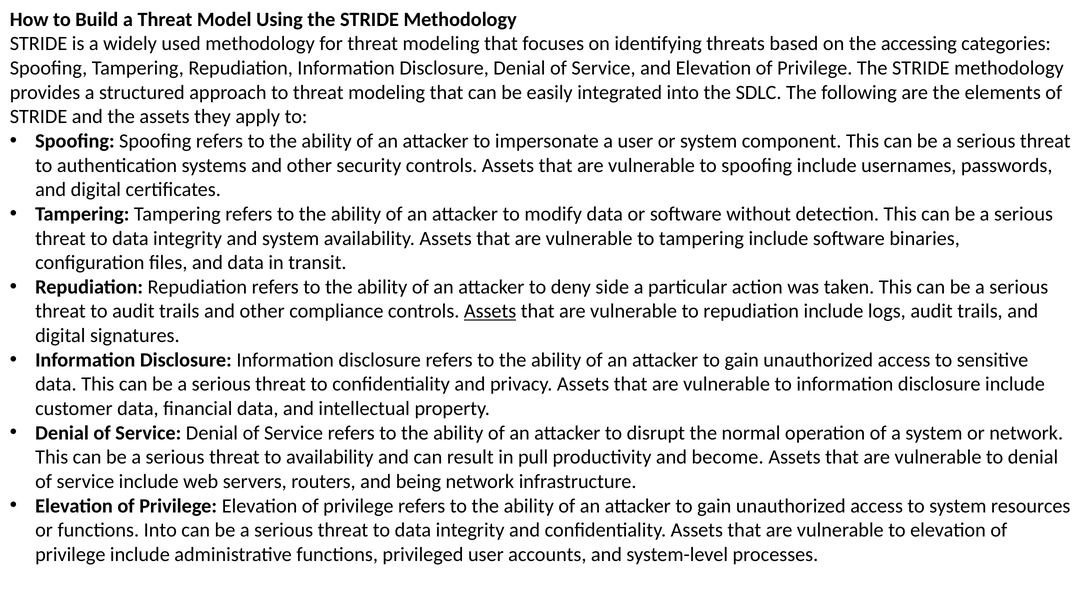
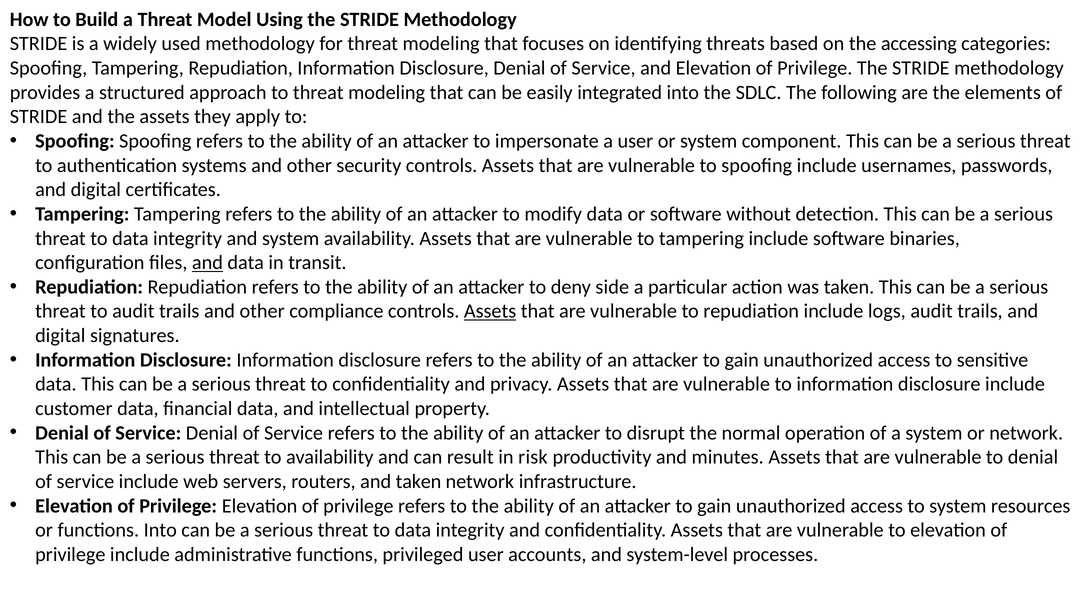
and underline: none -> present (207, 263)
pull: pull -> risk (533, 457)
become: become -> minutes (728, 457)
and being: being -> taken (419, 482)
